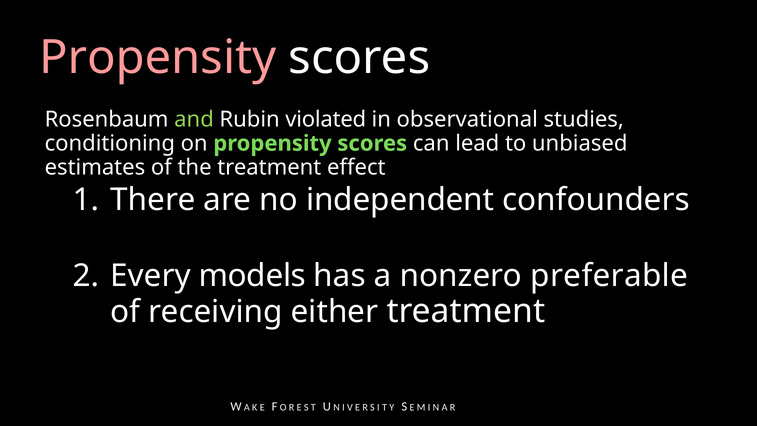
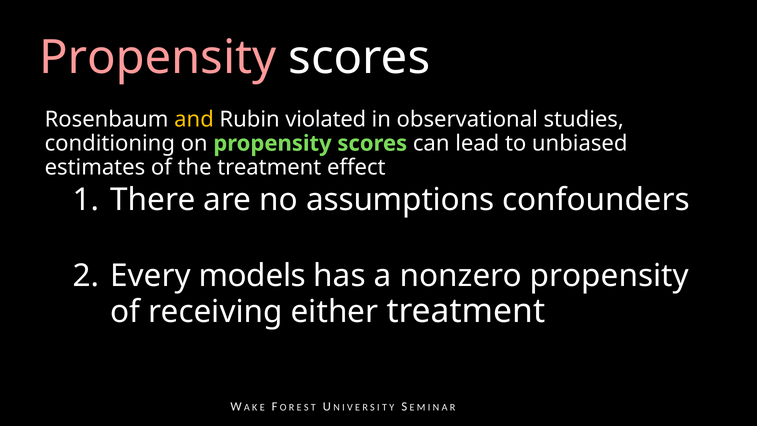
and colour: light green -> yellow (194, 120)
independent: independent -> assumptions (400, 200)
nonzero preferable: preferable -> propensity (609, 276)
